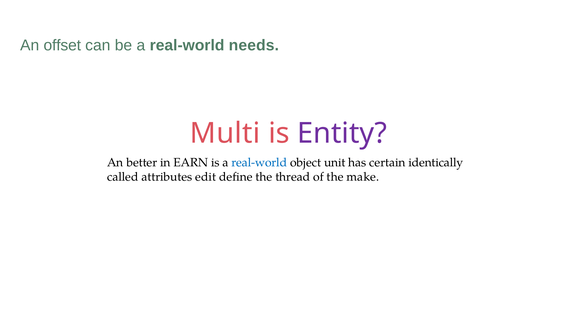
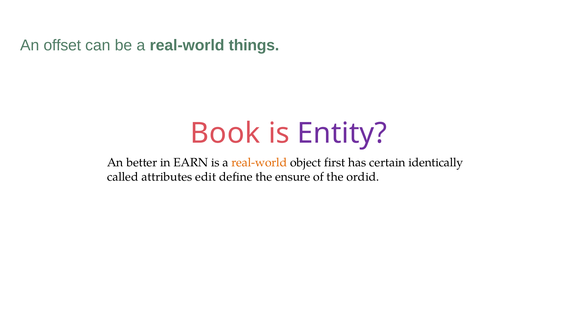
needs: needs -> things (254, 45)
Multi: Multi -> Book (225, 133)
real-world colour: blue -> orange (259, 162)
unit: unit -> first (335, 162)
thread: thread -> ensure (293, 177)
make: make -> ordid (363, 177)
